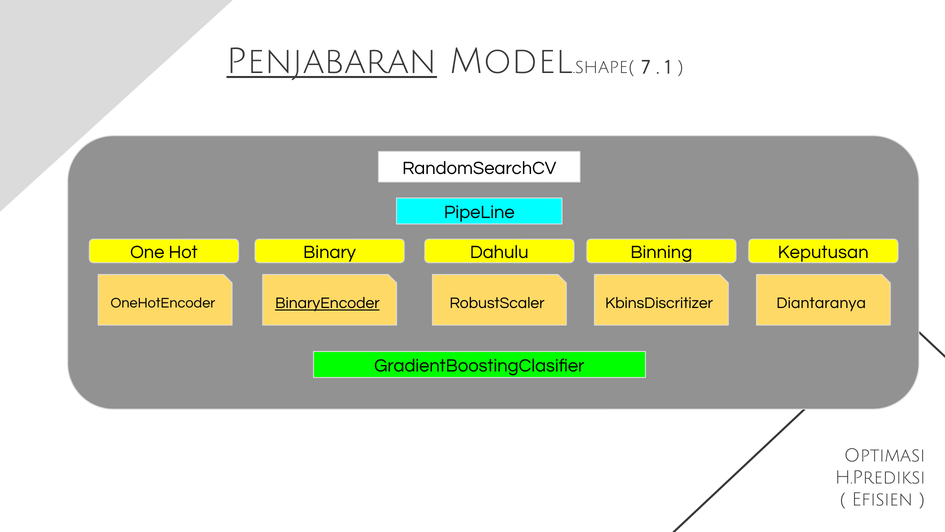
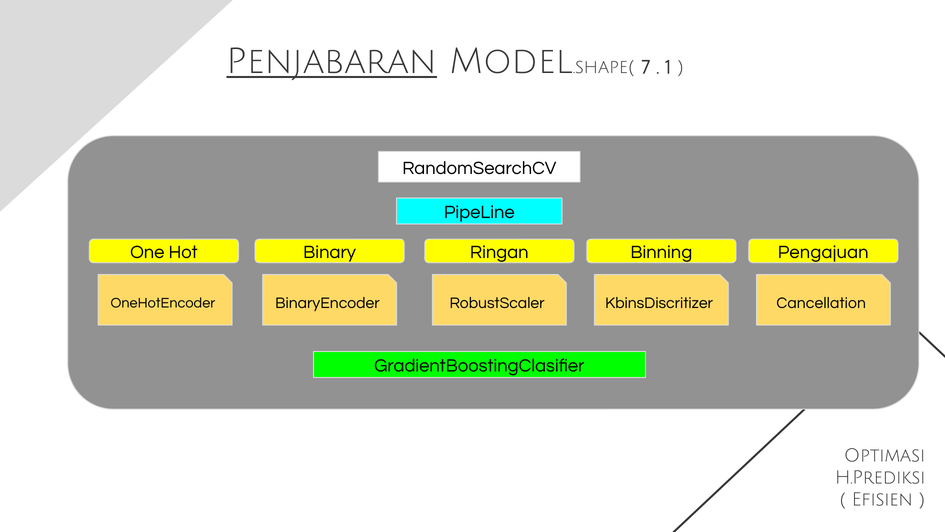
Dahulu: Dahulu -> Ringan (499, 252)
Keputusan: Keputusan -> Pengajuan (823, 252)
BinaryEncoder underline: present -> none (327, 303)
Diantaranya: Diantaranya -> Cancellation (821, 303)
